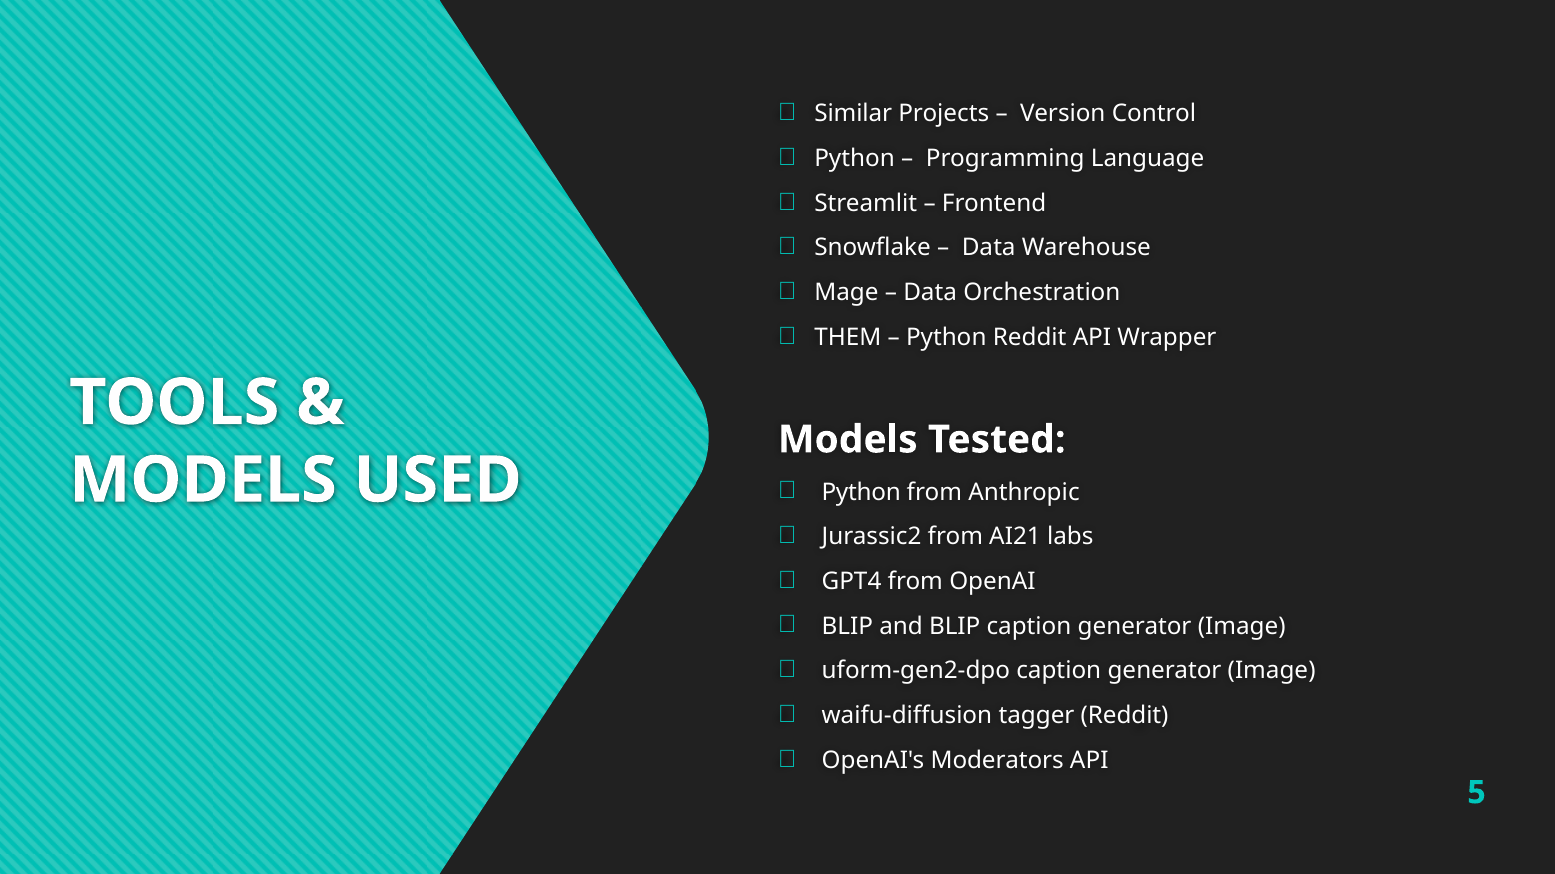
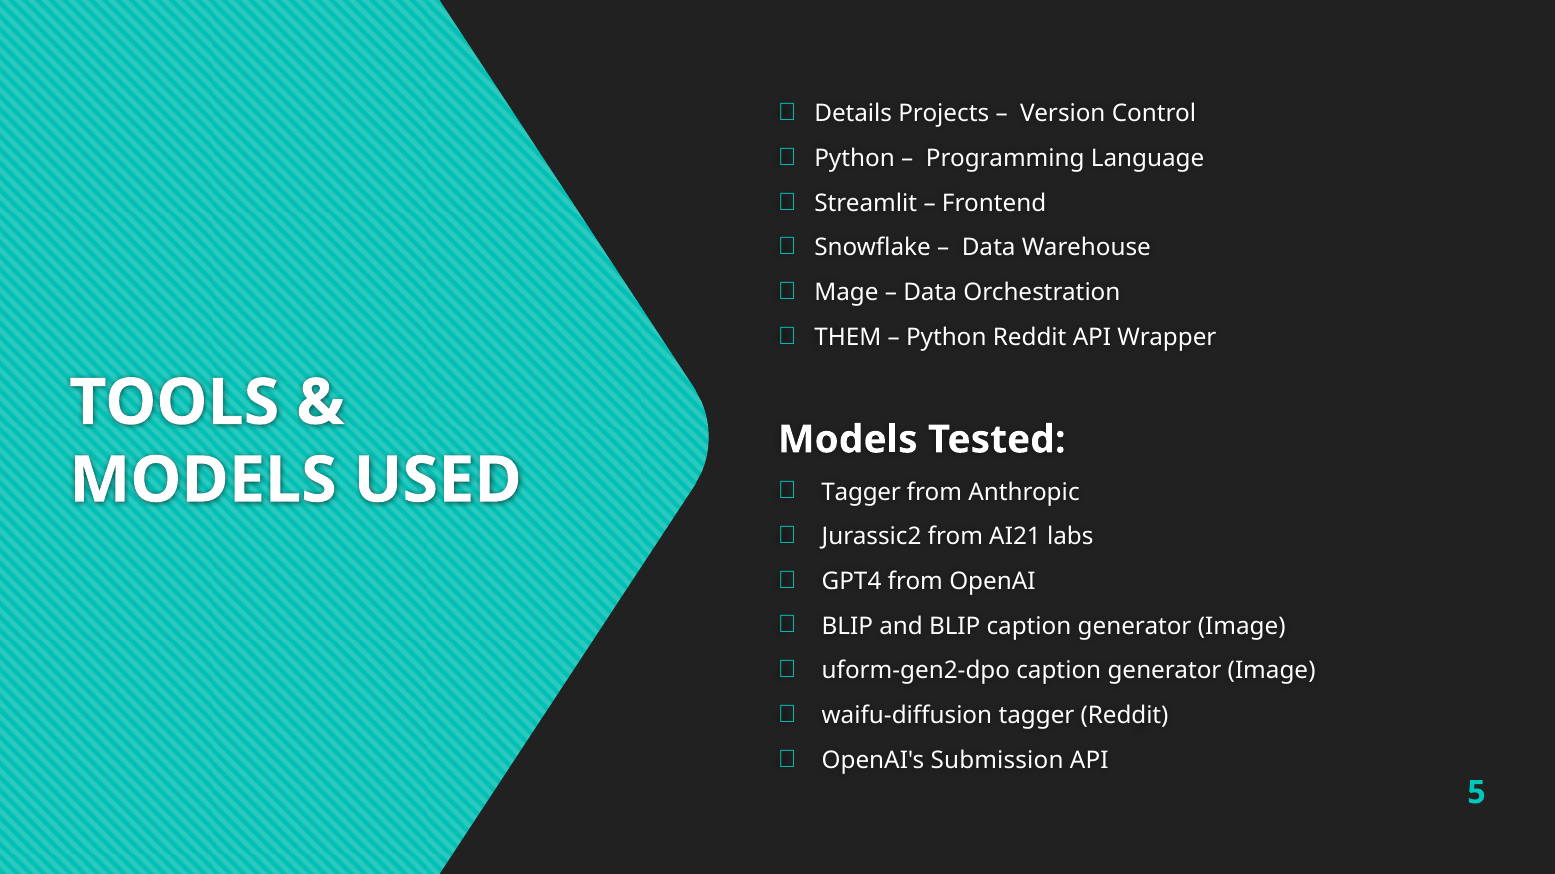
Similar: Similar -> Details (853, 114)
Python: Python -> Tagger (861, 492)
Moderators: Moderators -> Submission (997, 761)
